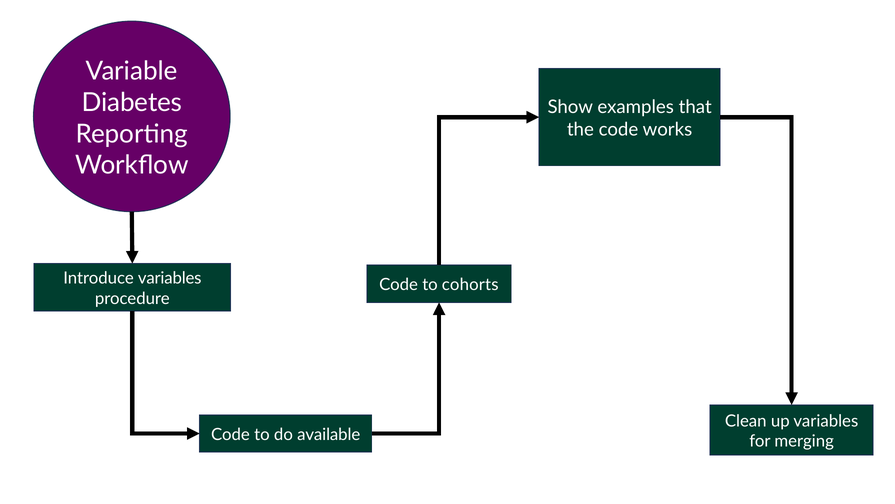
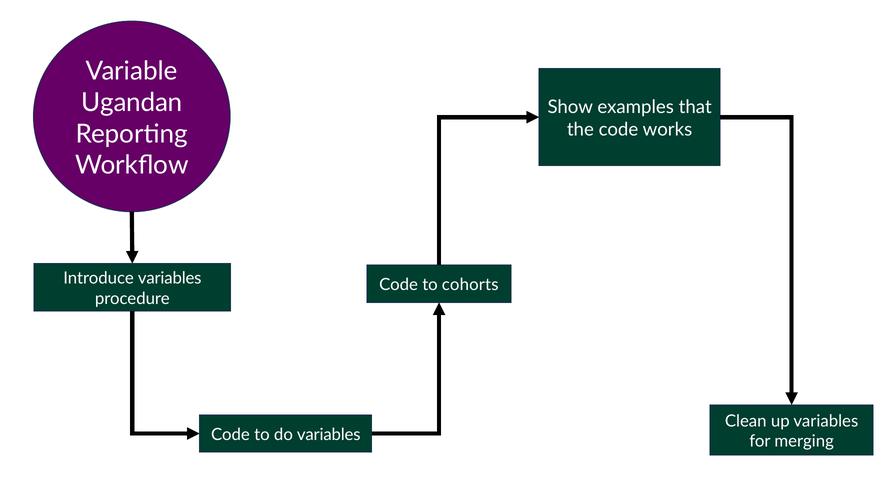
Diabetes: Diabetes -> Ugandan (132, 102)
do available: available -> variables (329, 434)
